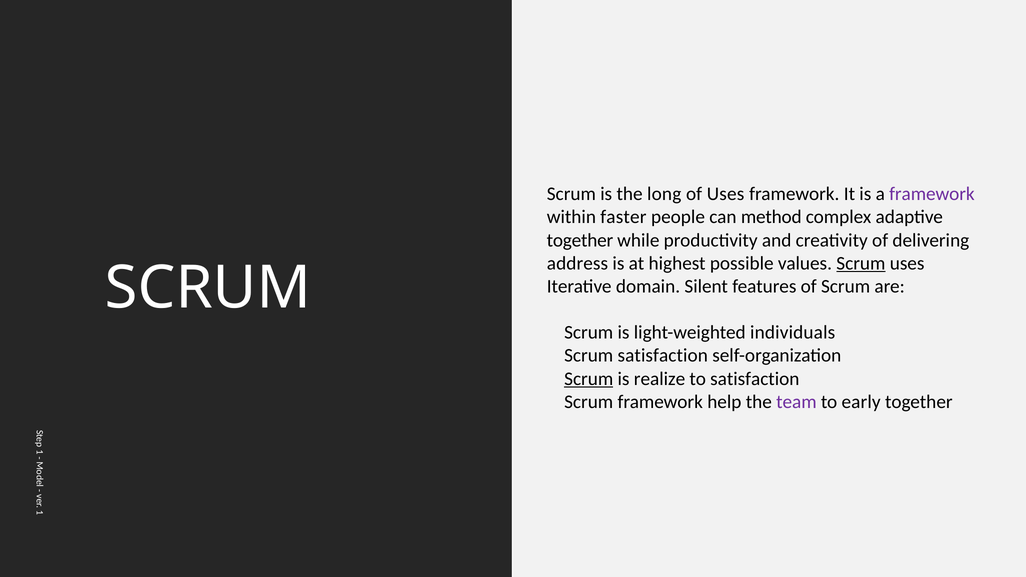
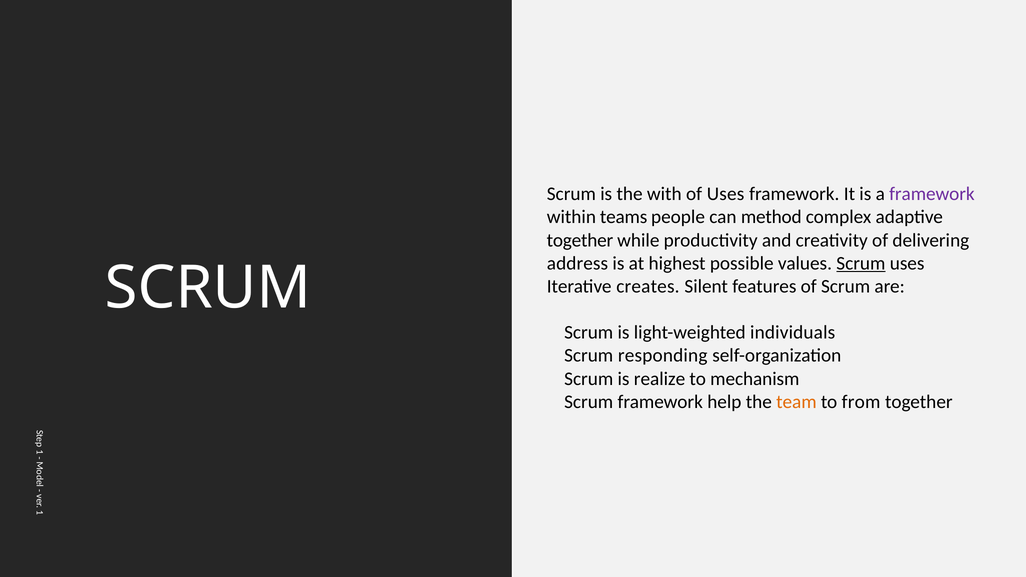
long: long -> with (664, 194)
faster: faster -> teams (624, 217)
domain: domain -> creates (648, 286)
Scrum satisfaction: satisfaction -> responding (663, 356)
Scrum underline: present -> none (589, 379)
to satisfaction: satisfaction -> mechanism (755, 379)
team colour: purple -> orange (796, 402)
early: early -> from (861, 402)
